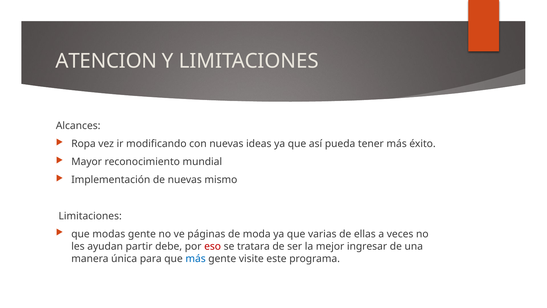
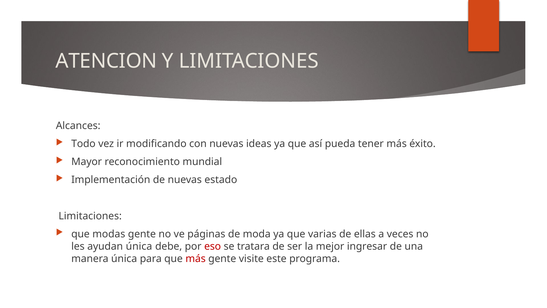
Ropa: Ropa -> Todo (83, 144)
mismo: mismo -> estado (221, 180)
ayudan partir: partir -> única (139, 246)
más colour: blue -> red (196, 258)
